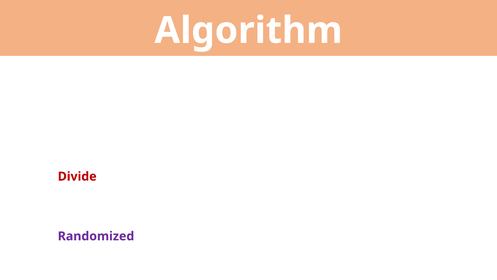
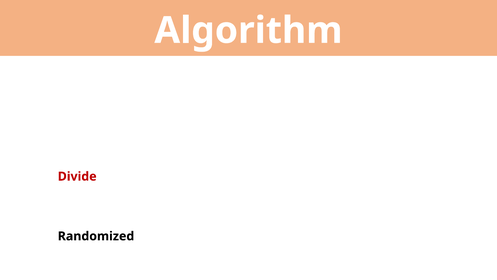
Randomized colour: purple -> black (96, 236)
